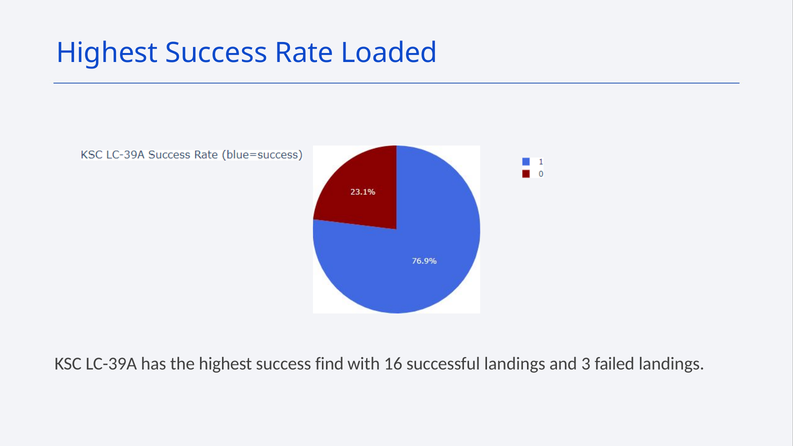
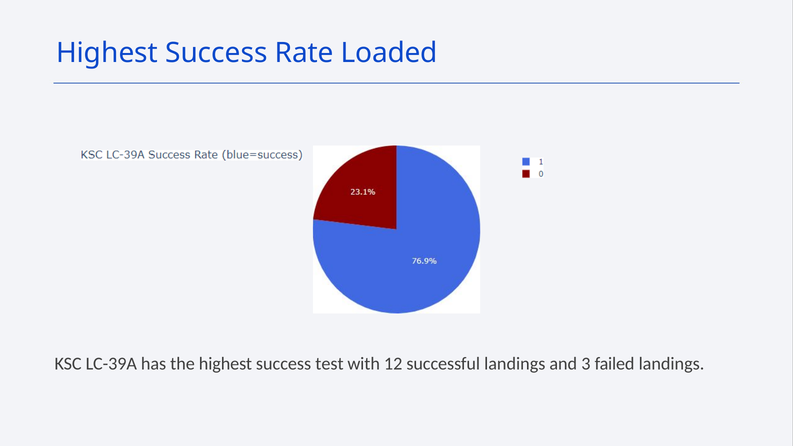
find: find -> test (329, 364)
16: 16 -> 12 (393, 364)
